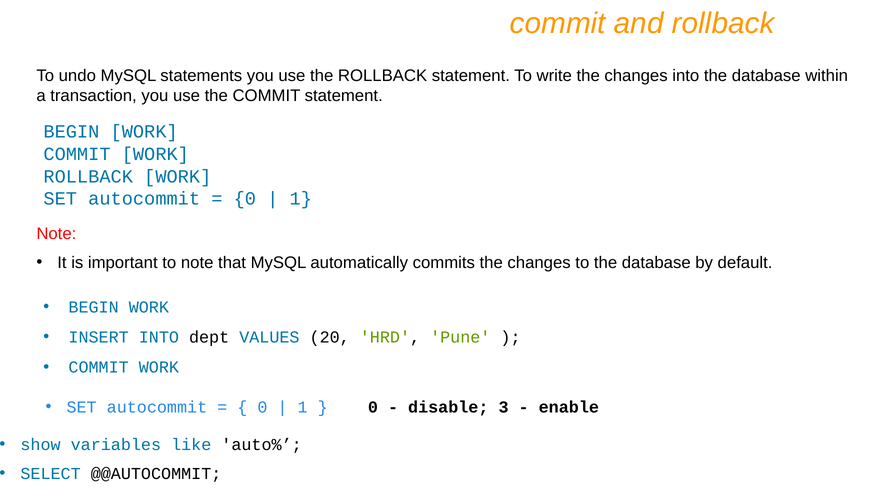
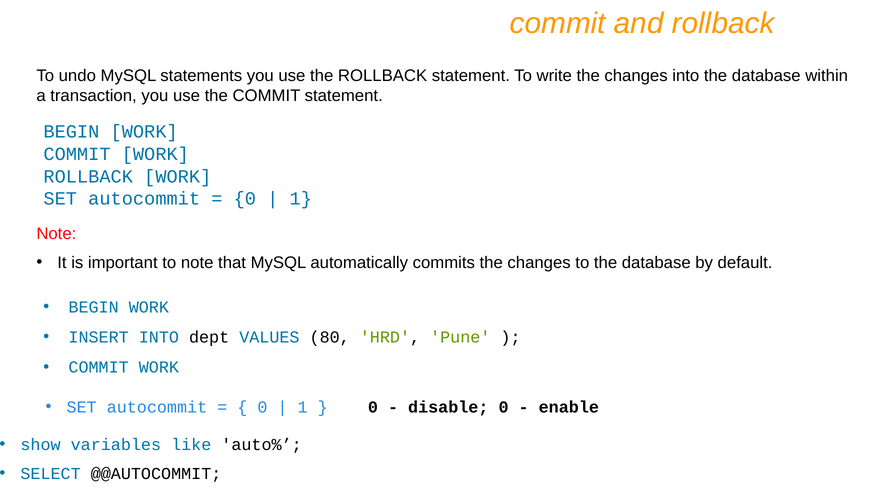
20: 20 -> 80 (330, 338)
disable 3: 3 -> 0 (504, 407)
